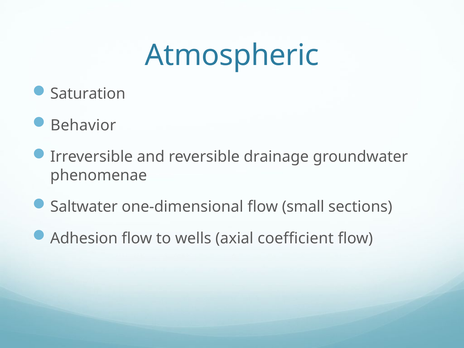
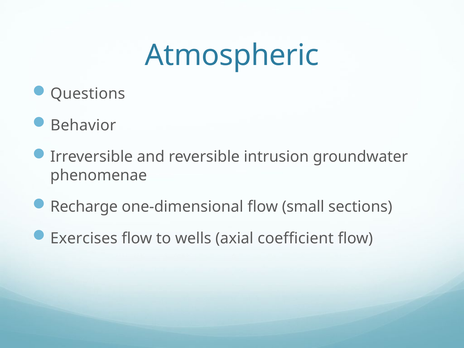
Saturation: Saturation -> Questions (88, 94)
drainage: drainage -> intrusion (276, 157)
Saltwater: Saltwater -> Recharge (84, 207)
Adhesion: Adhesion -> Exercises (84, 238)
